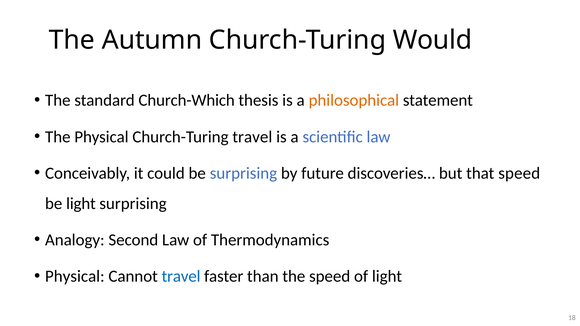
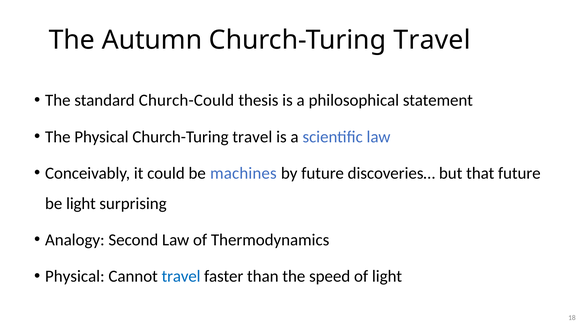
Would: Would -> Travel (432, 40)
Church-Which: Church-Which -> Church-Could (186, 100)
philosophical colour: orange -> black (354, 100)
be surprising: surprising -> machines (243, 173)
that speed: speed -> future (519, 173)
